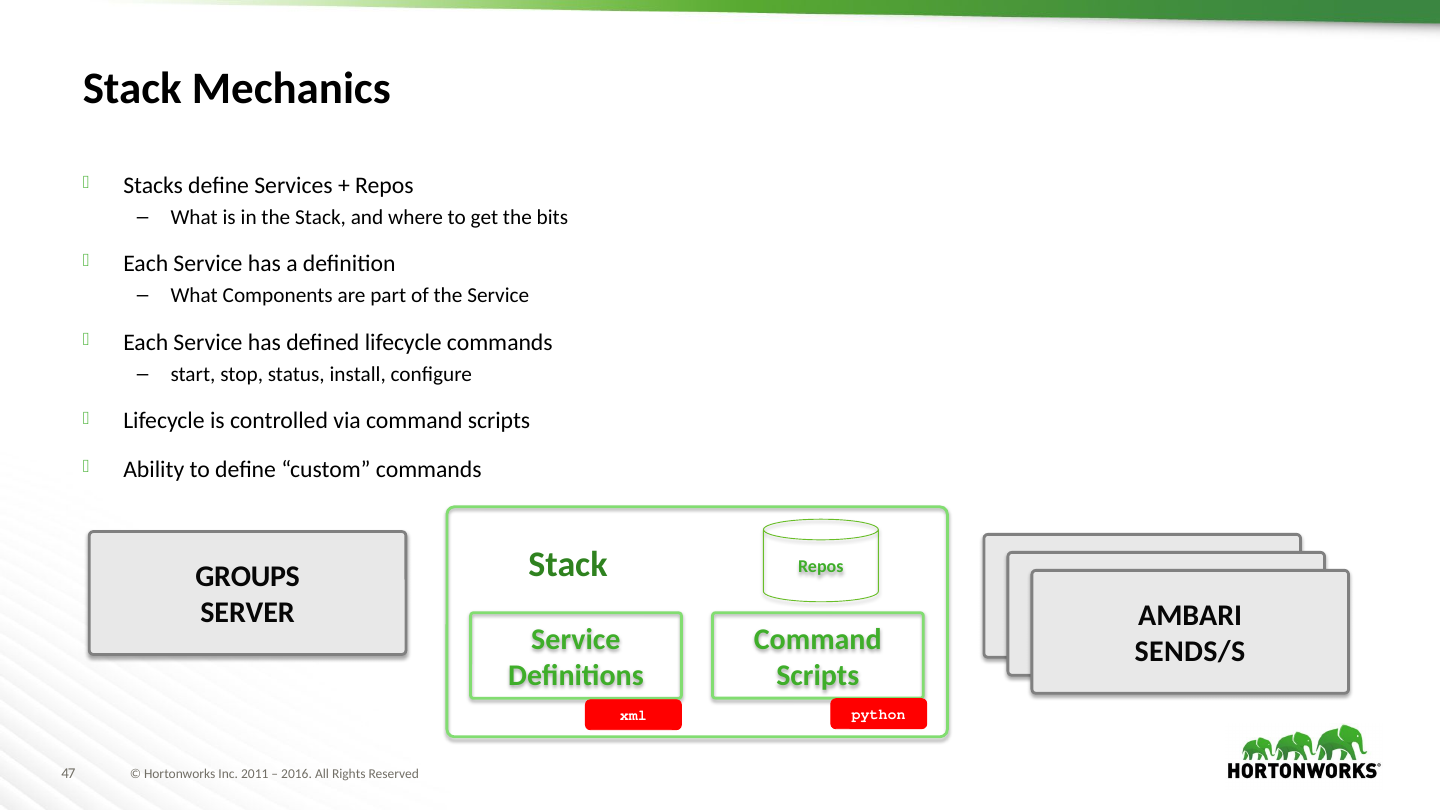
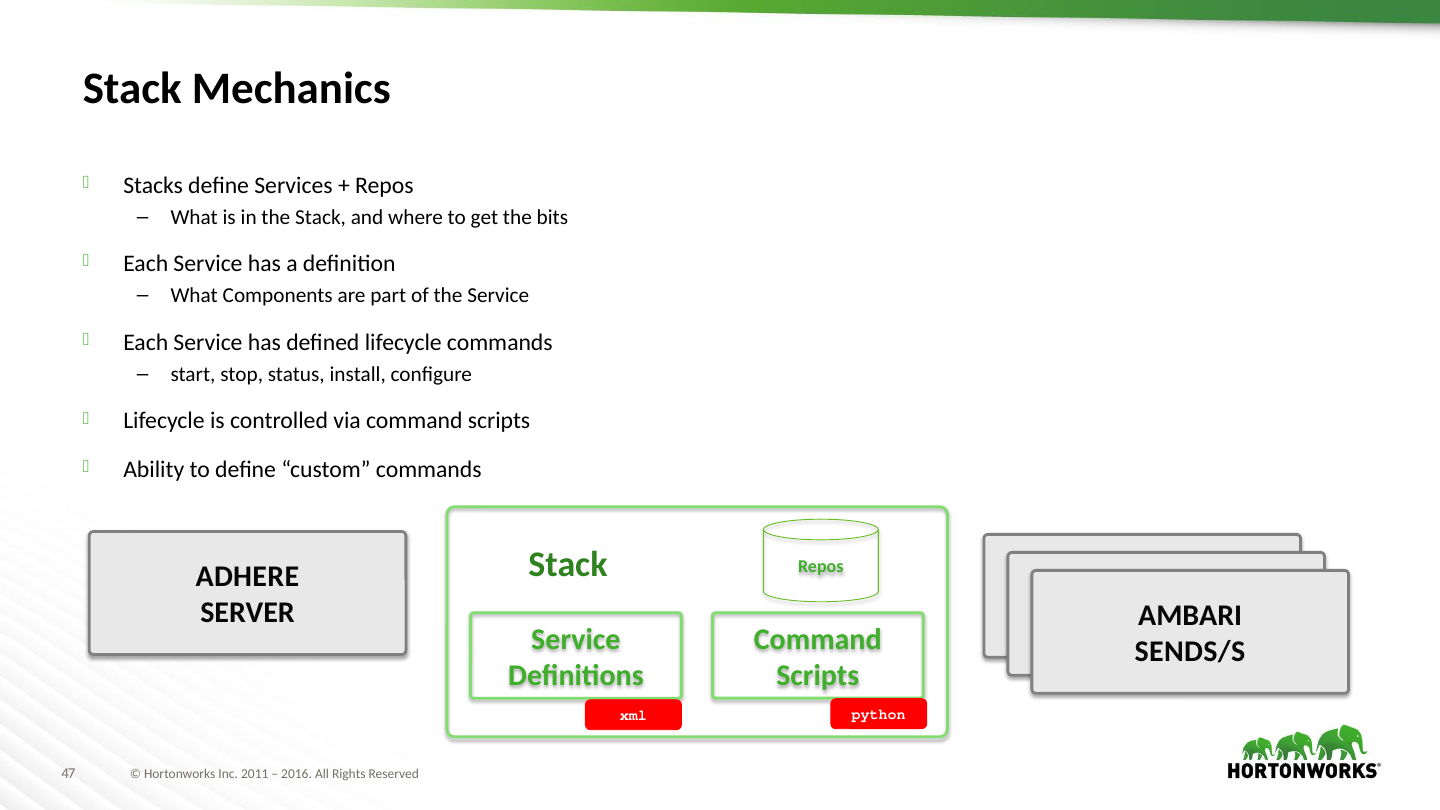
GROUPS: GROUPS -> ADHERE (247, 577)
